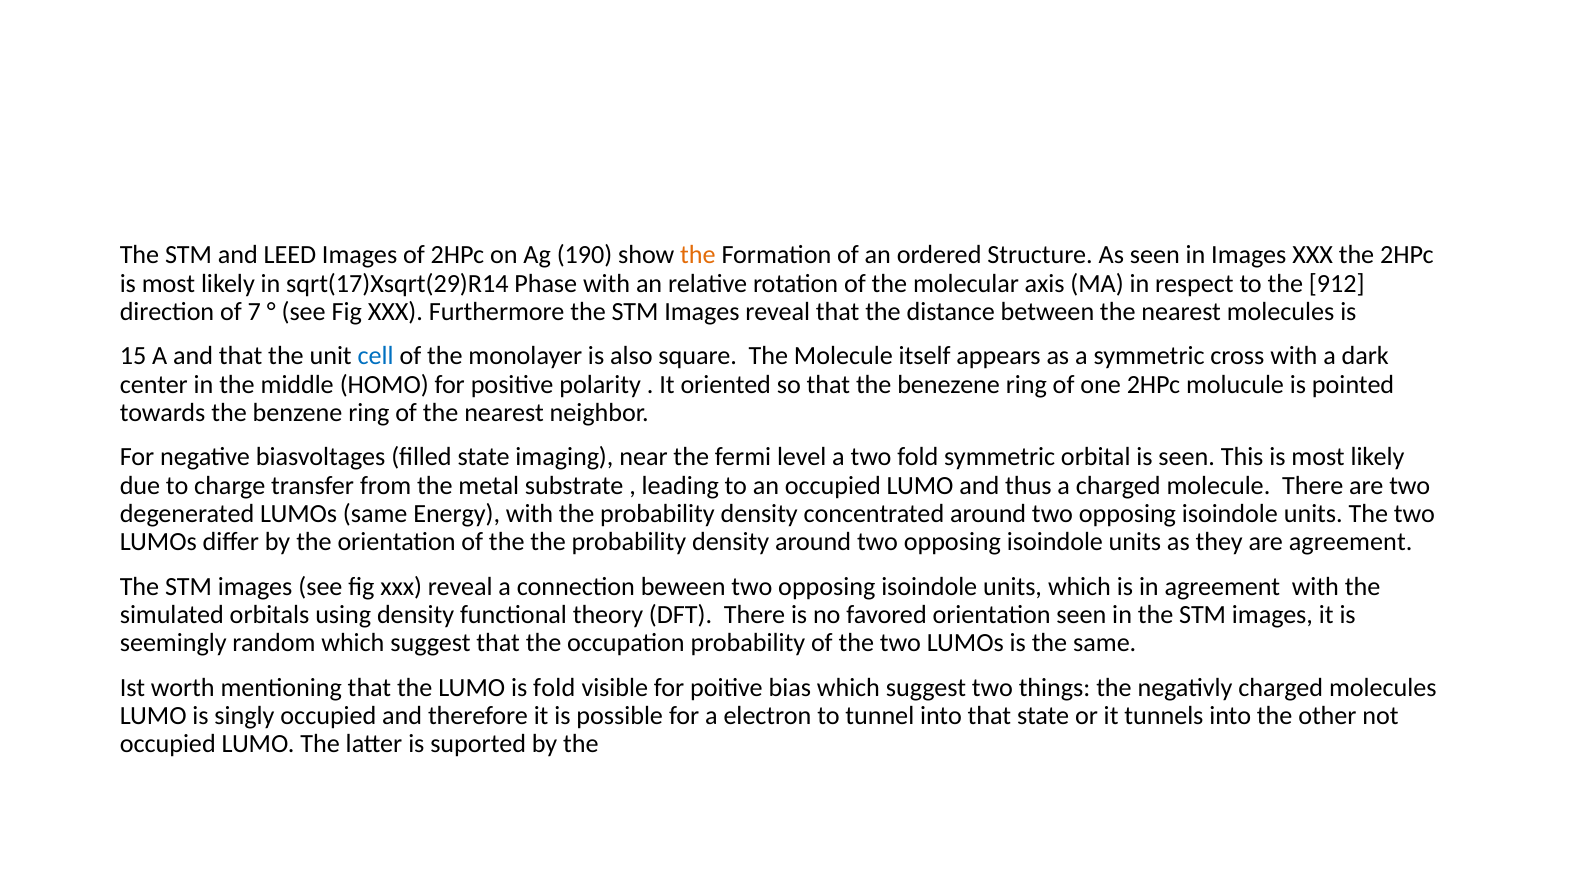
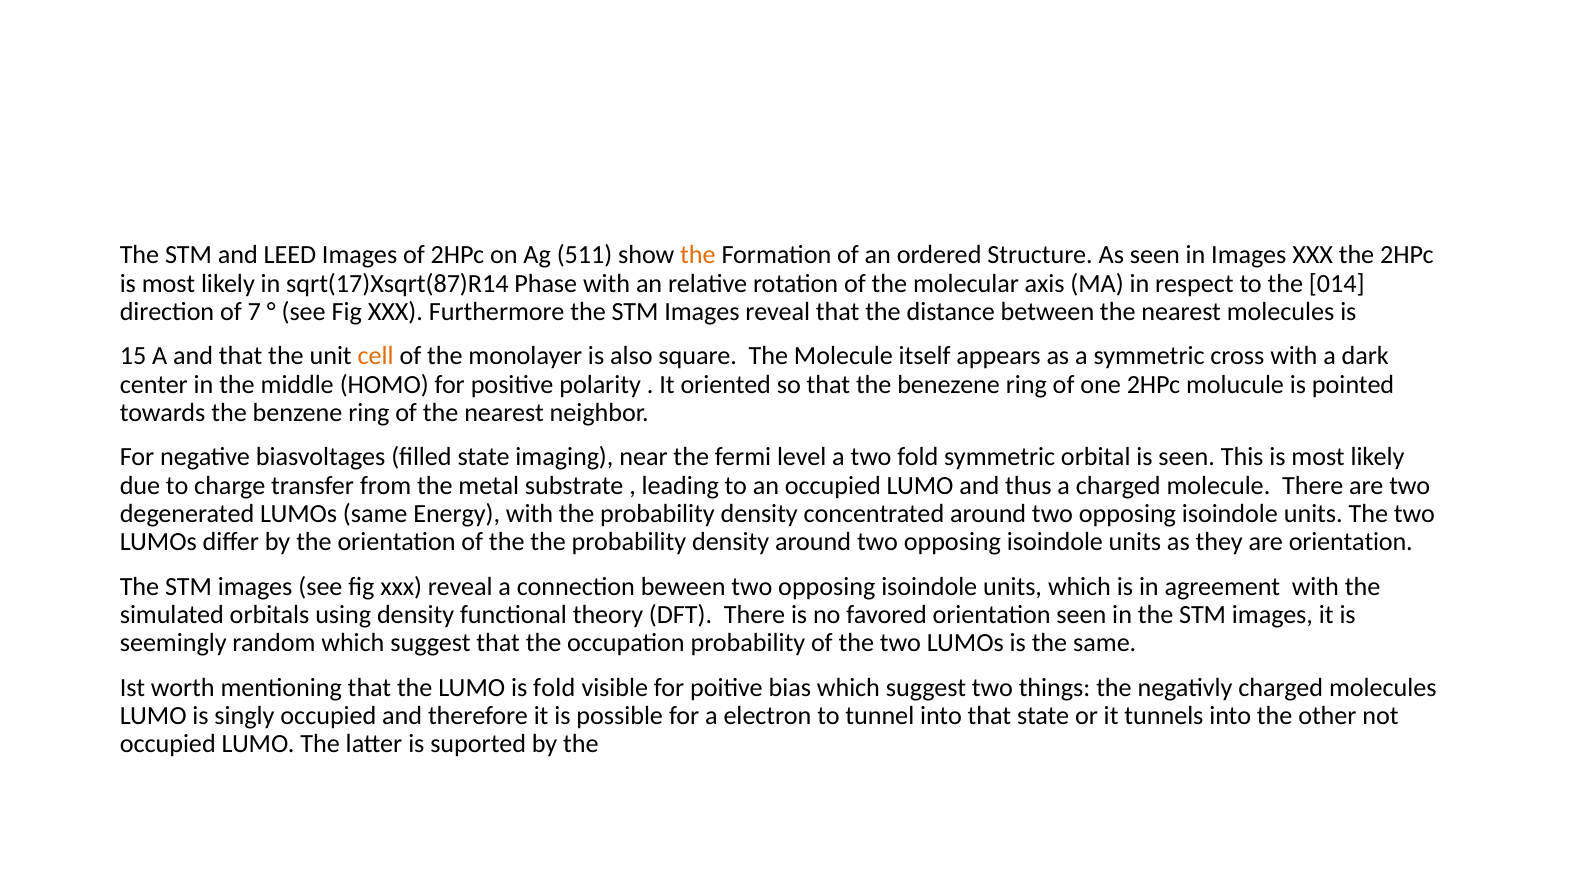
190: 190 -> 511 (585, 255)
sqrt(17)Xsqrt(29)R14: sqrt(17)Xsqrt(29)R14 -> sqrt(17)Xsqrt(87)R14 (397, 283)
912: 912 -> 014 (1337, 283)
cell colour: blue -> orange (376, 356)
are agreement: agreement -> orientation (1351, 542)
